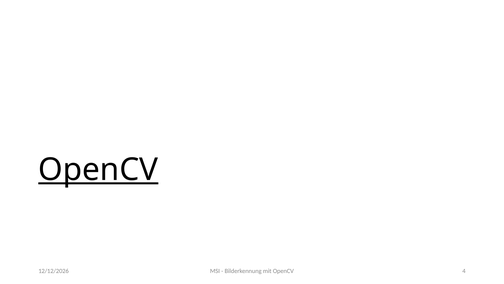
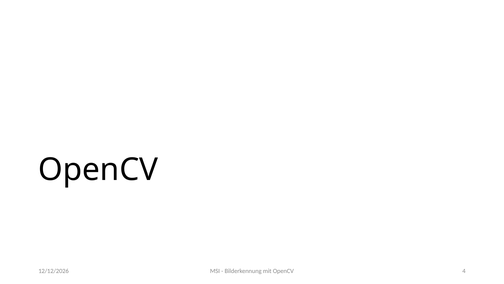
OpenCV underline: present -> none (98, 169)
